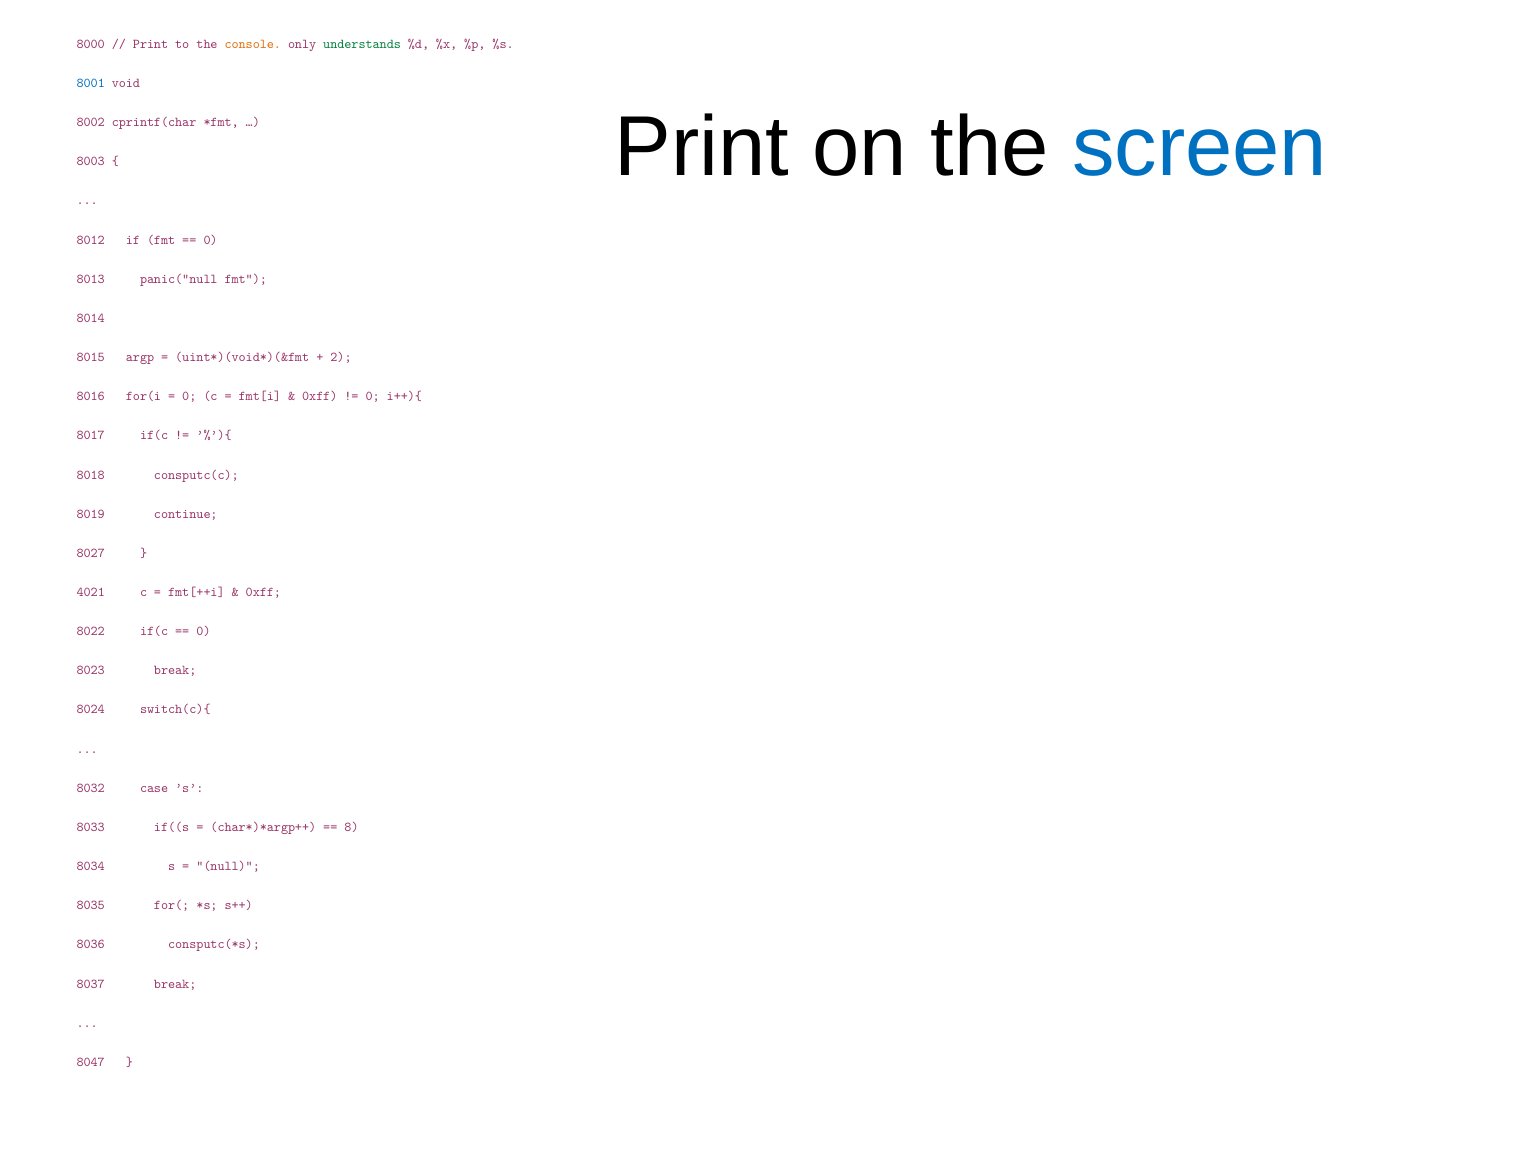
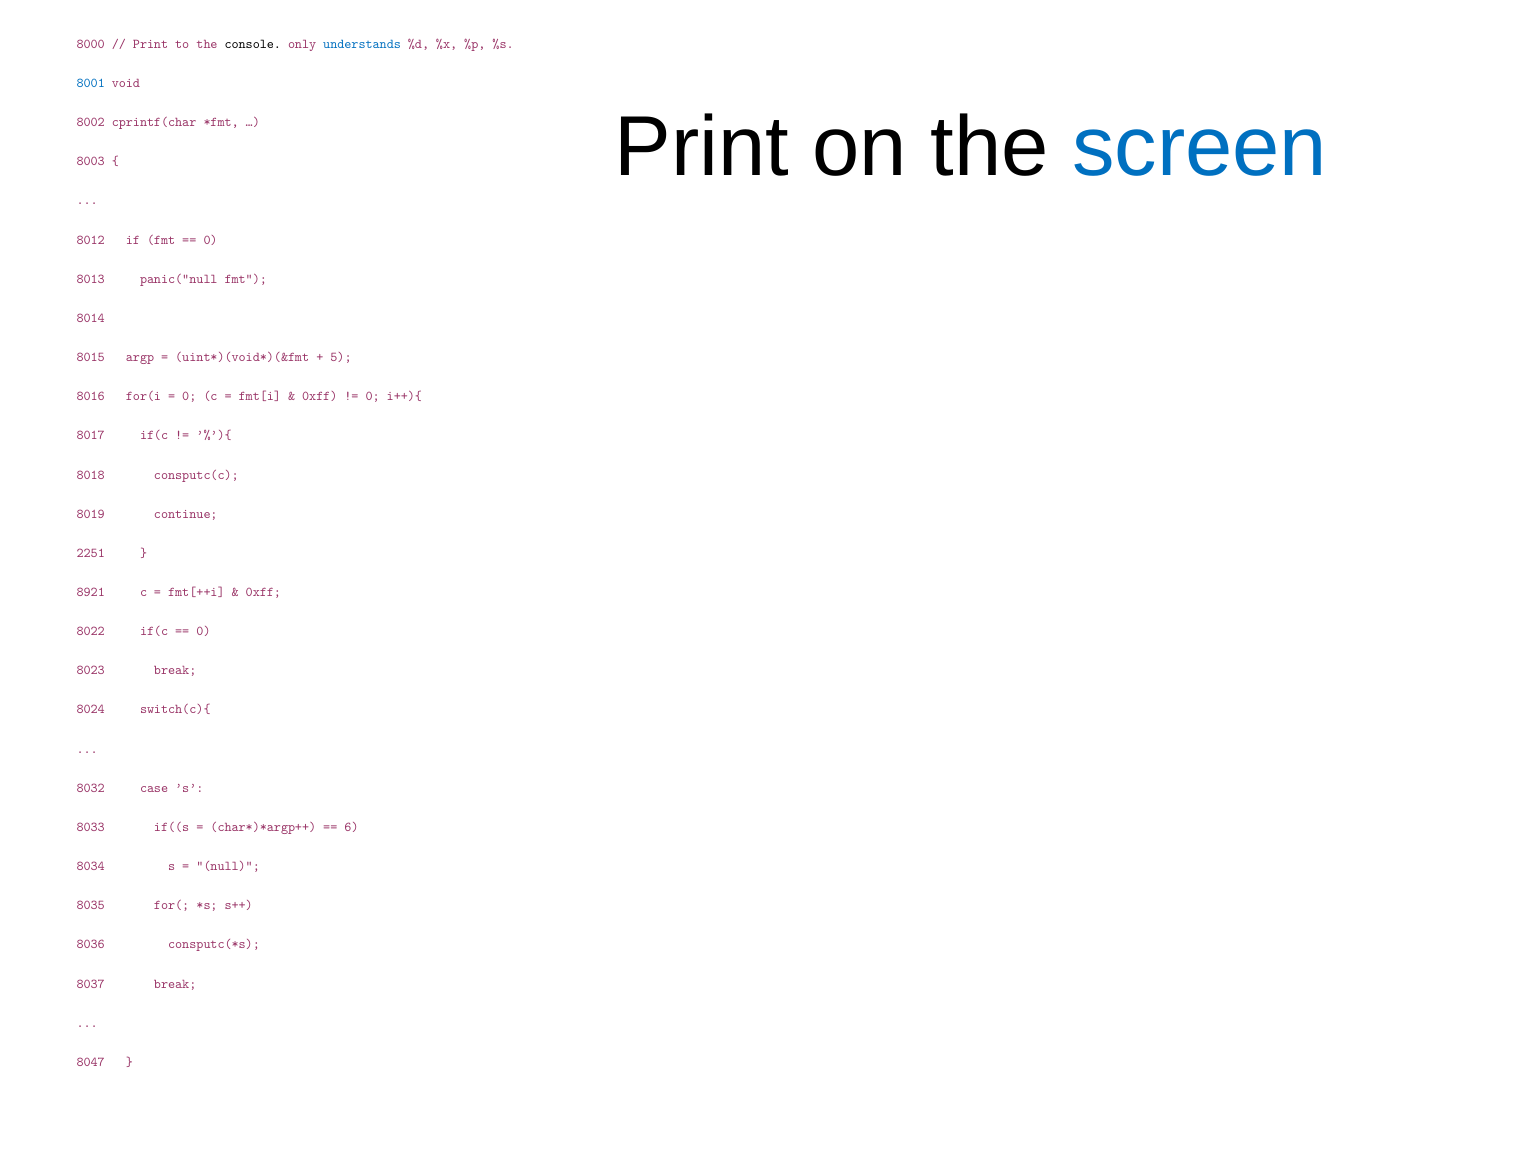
console colour: orange -> black (253, 44)
understands colour: green -> blue (362, 44)
2: 2 -> 5 (341, 357)
8027: 8027 -> 2251 (91, 553)
4021: 4021 -> 8921 (91, 592)
8: 8 -> 6 (352, 827)
